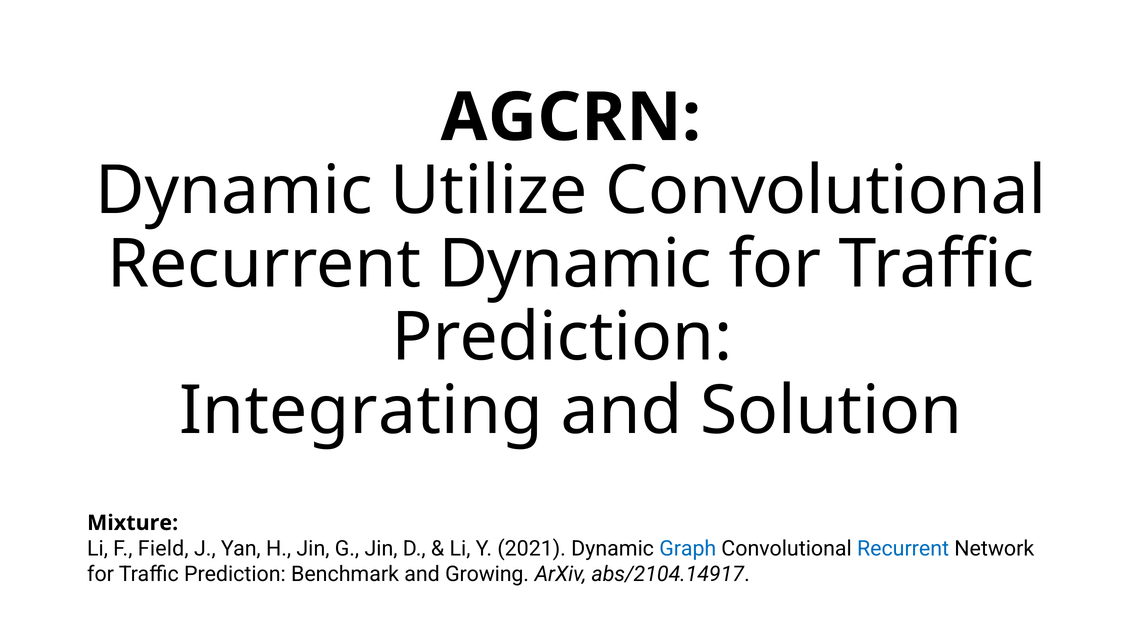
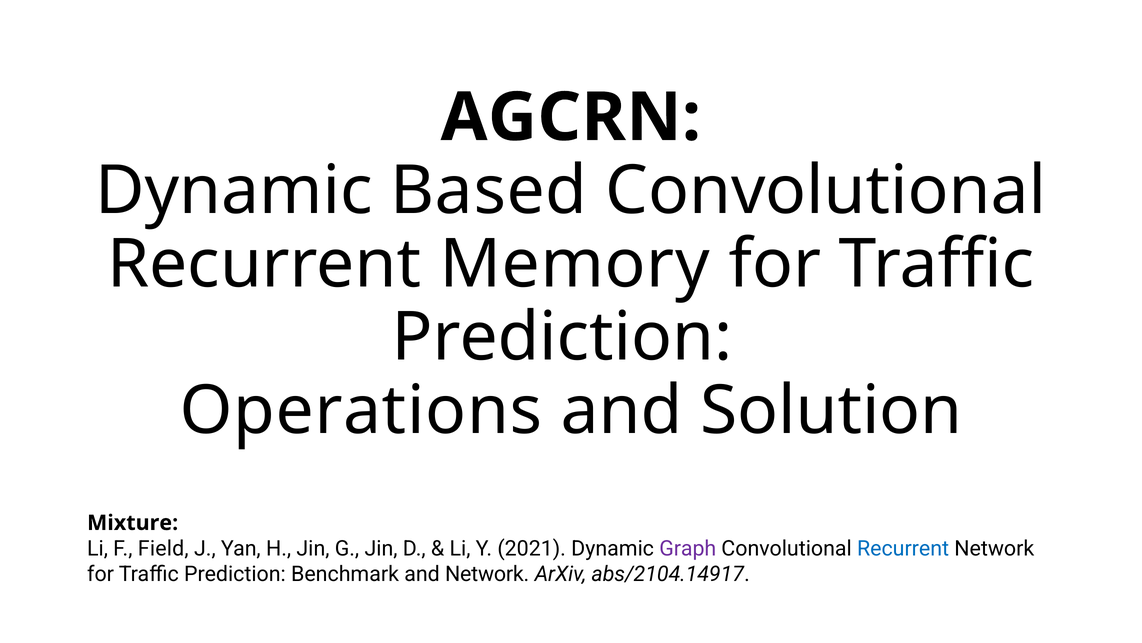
Utilize: Utilize -> Based (489, 191)
Recurrent Dynamic: Dynamic -> Memory (575, 264)
Integrating: Integrating -> Operations (361, 410)
Graph colour: blue -> purple (688, 548)
and Growing: Growing -> Network (487, 574)
